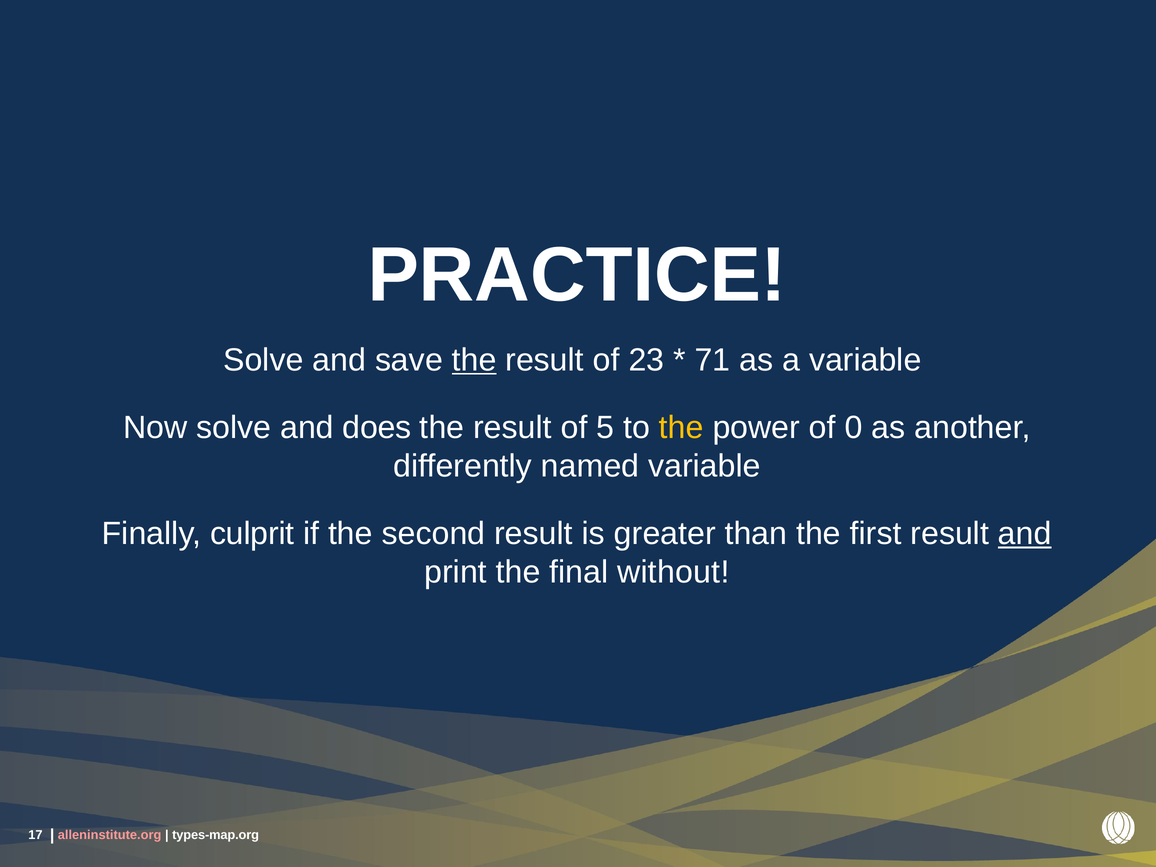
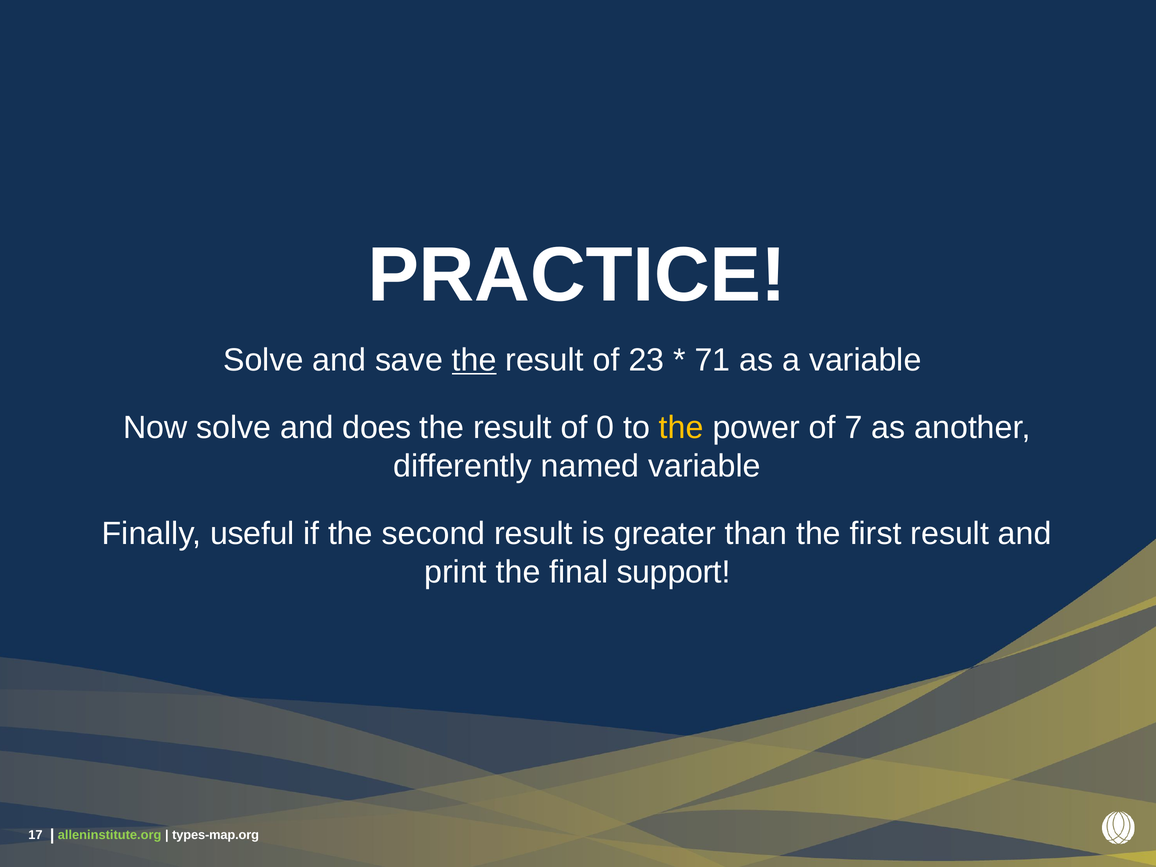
5: 5 -> 0 (605, 427)
0: 0 -> 7 (854, 427)
culprit: culprit -> useful (252, 533)
and underline: present -> none (1025, 533)
without: without -> support (674, 572)
alleninstitute.org colour: pink -> light green (110, 835)
